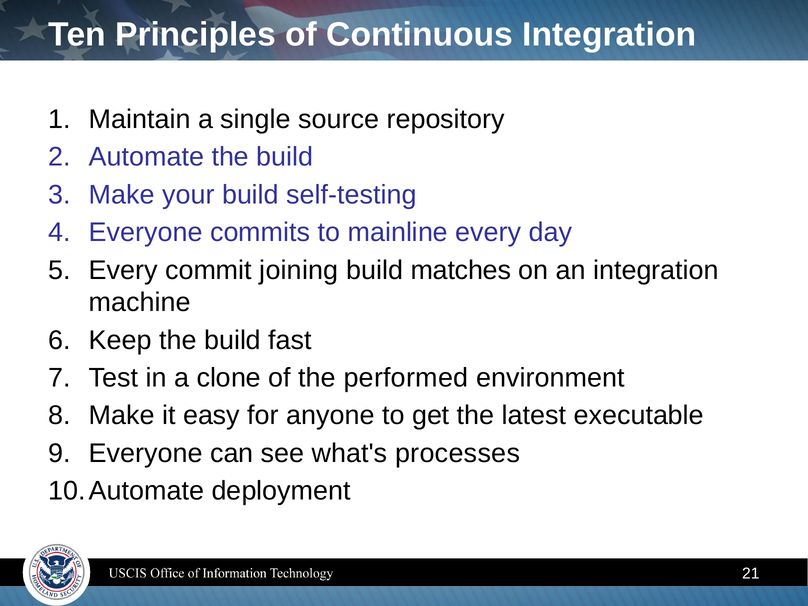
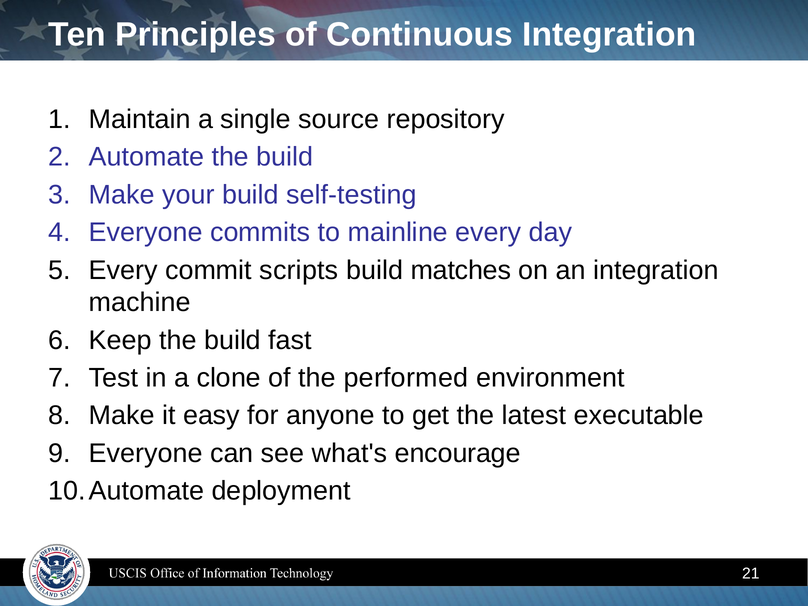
joining: joining -> scripts (299, 270)
processes: processes -> encourage (458, 453)
